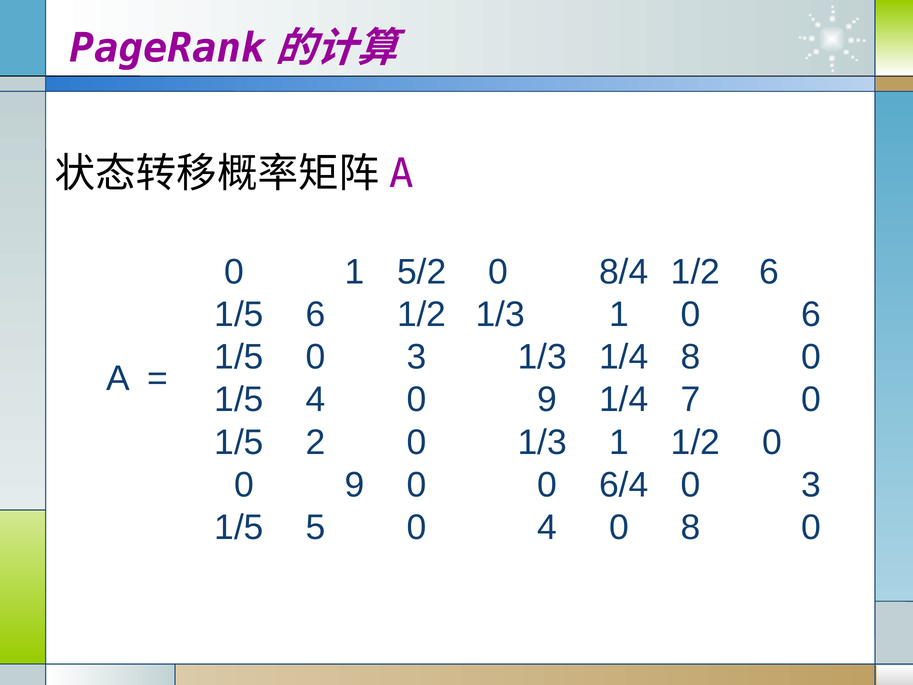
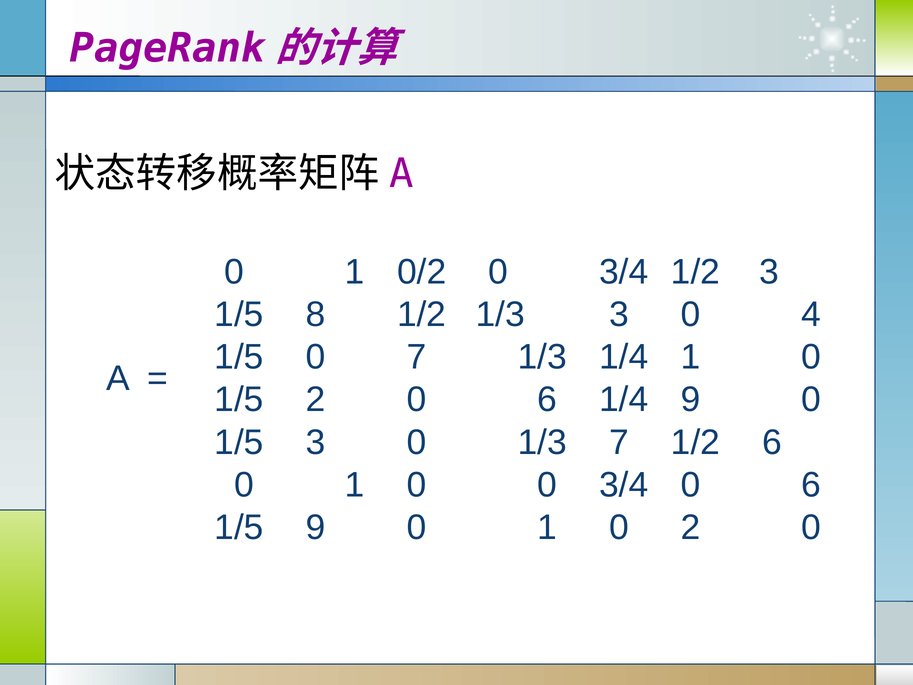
5/2: 5/2 -> 0/2 (422, 272)
8/4: 8/4 -> 3/4 (624, 272)
1/2 6: 6 -> 3 (769, 272)
1/5 6: 6 -> 8 (316, 314)
1/2 1/3 1: 1 -> 3 (619, 314)
0 6: 6 -> 4 (811, 314)
1/5 0 3: 3 -> 7 (417, 357)
1/4 8: 8 -> 1 (691, 357)
1/5 4: 4 -> 2 (316, 400)
9: 9 -> 6 (547, 400)
1/4 7: 7 -> 9 (691, 400)
1/5 2: 2 -> 3 (316, 442)
0 1/3 1: 1 -> 7 (619, 442)
1/2 0: 0 -> 6 (772, 442)
9: 9 -> 1 (355, 485)
0 0 6/4: 6/4 -> 3/4 (624, 485)
3: 3 -> 6 (811, 485)
1/5 5: 5 -> 9 (316, 527)
4: 4 -> 1 (547, 527)
0 8: 8 -> 2 (691, 527)
